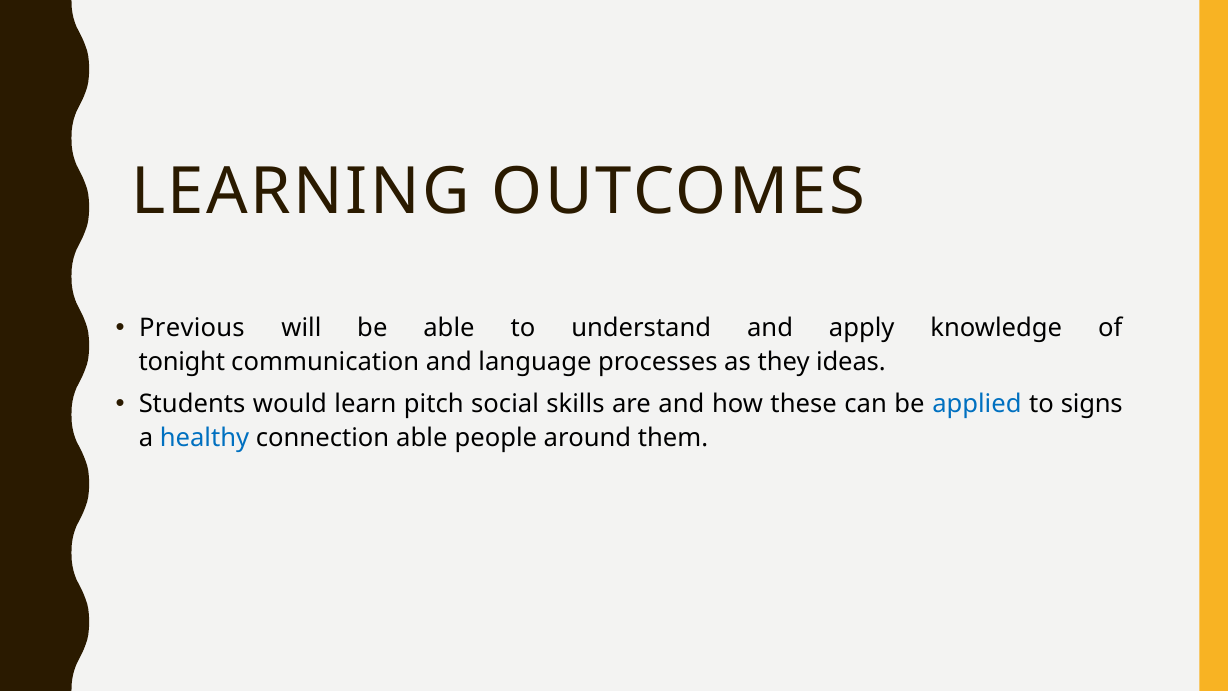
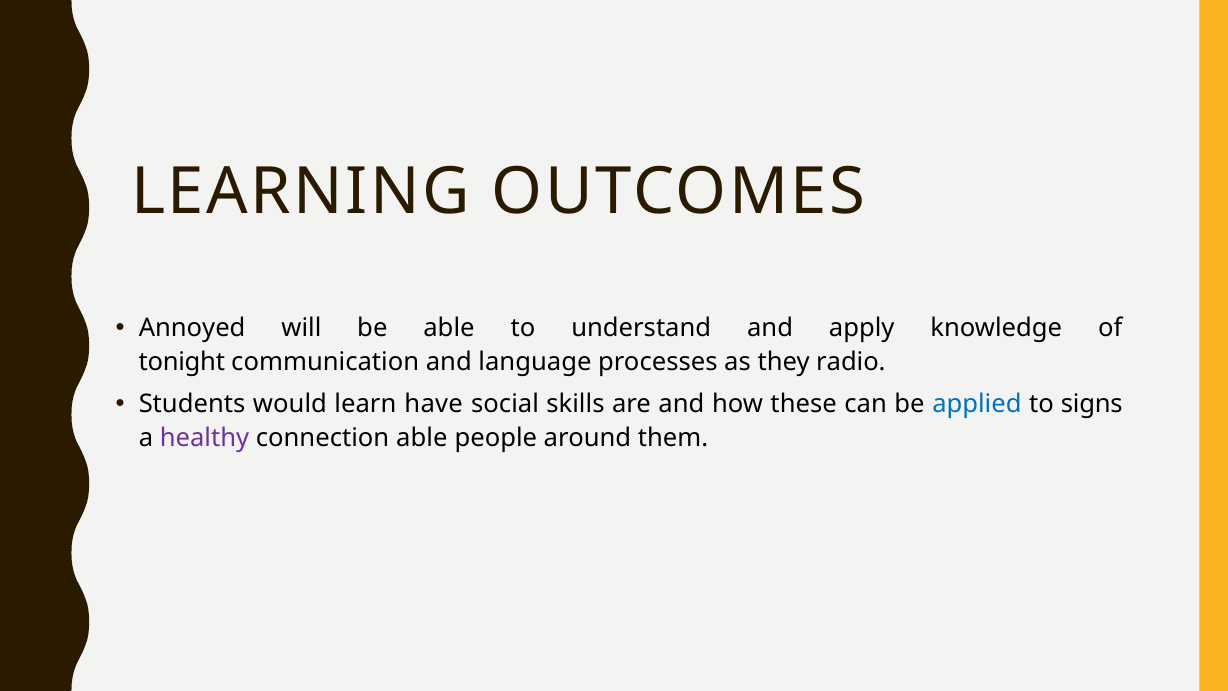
Previous: Previous -> Annoyed (192, 328)
ideas: ideas -> radio (851, 362)
pitch: pitch -> have (434, 404)
healthy colour: blue -> purple (204, 438)
